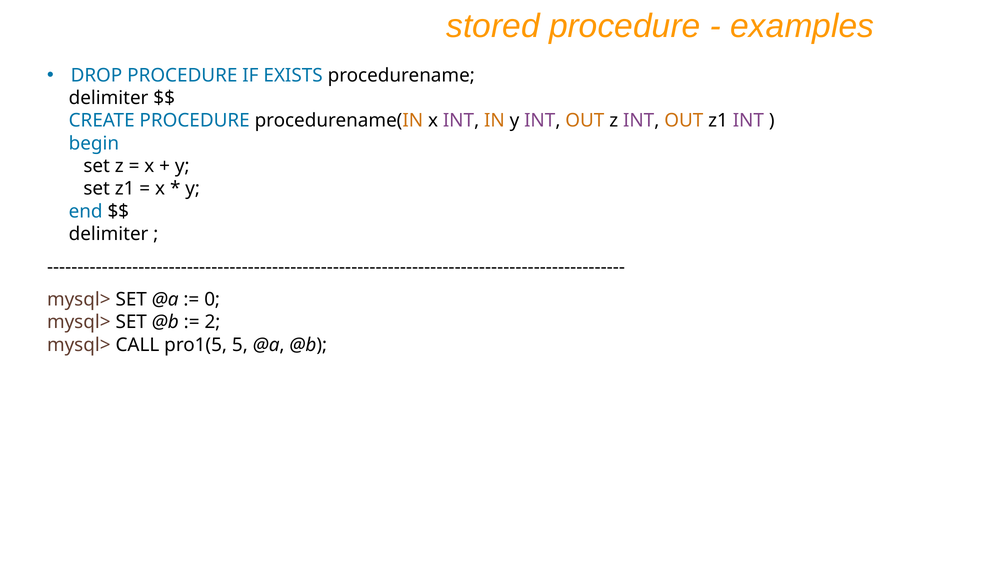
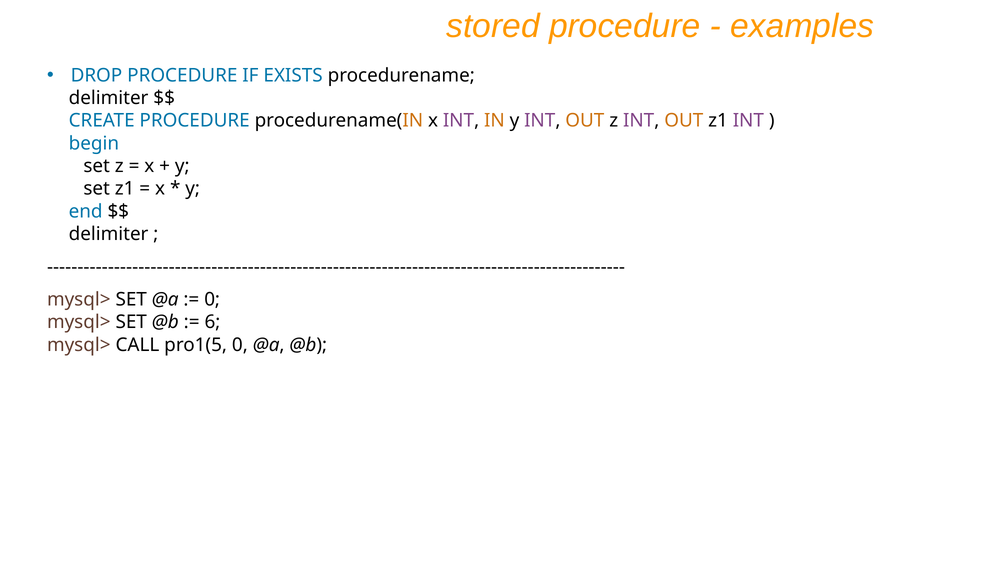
2: 2 -> 6 (212, 322)
pro1(5 5: 5 -> 0 (240, 345)
